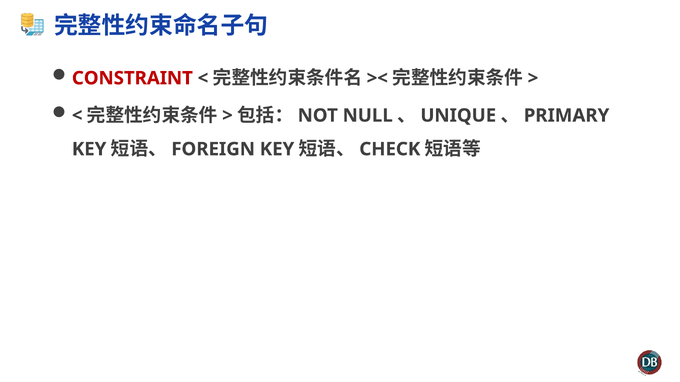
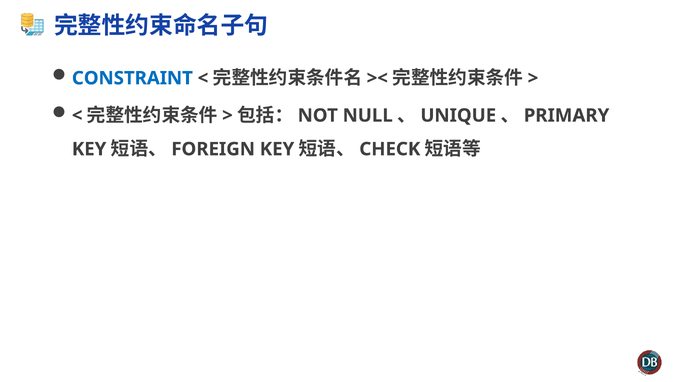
CONSTRAINT colour: red -> blue (132, 78)
